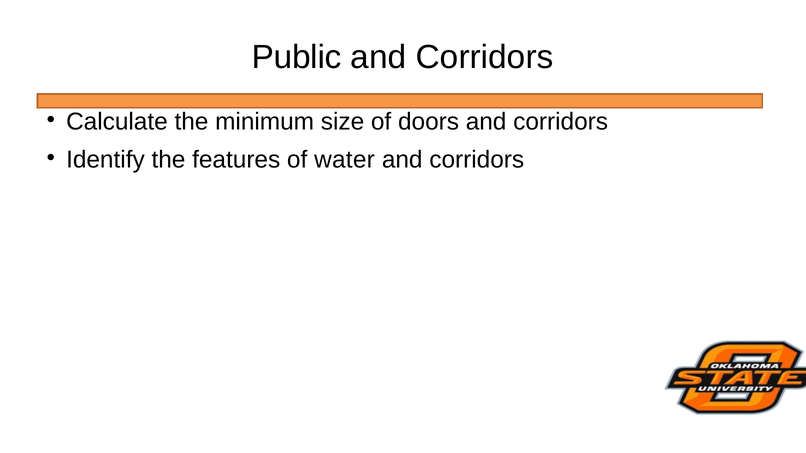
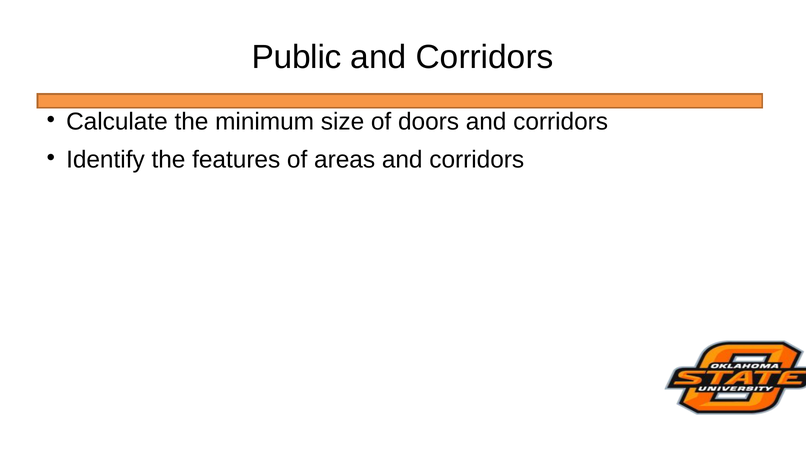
water: water -> areas (345, 160)
